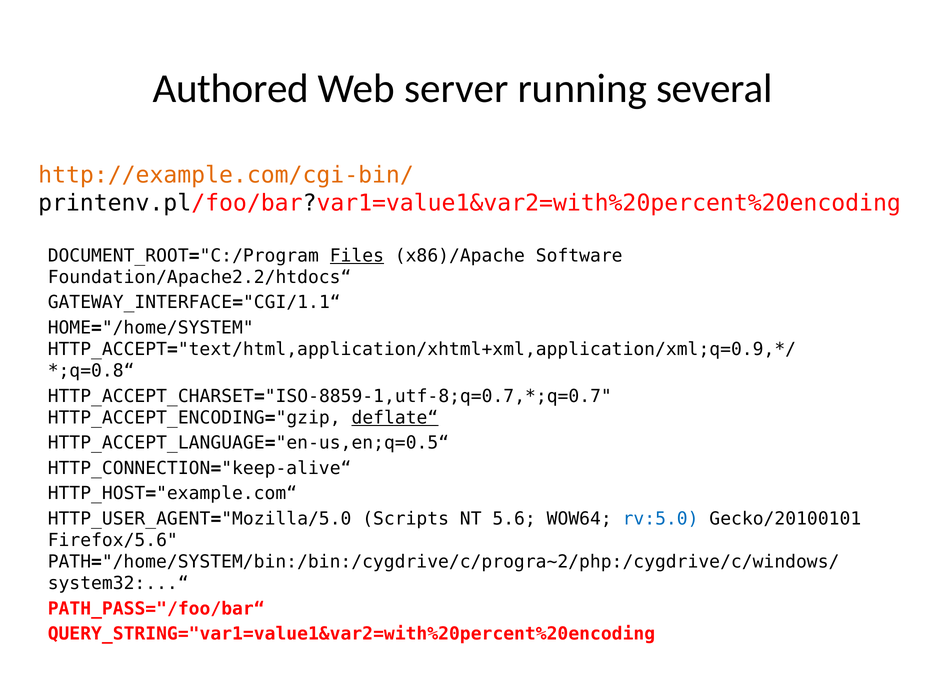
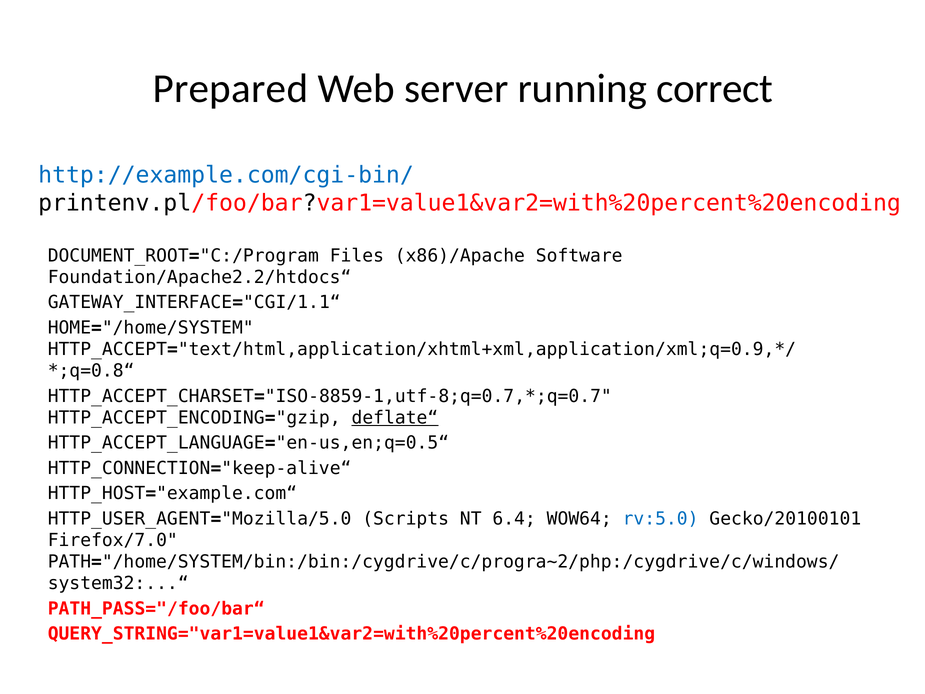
Authored: Authored -> Prepared (230, 88)
several: several -> correct (714, 88)
http://example.com/cgi-bin/ colour: orange -> blue (226, 175)
Files underline: present -> none (357, 256)
5.6: 5.6 -> 6.4 (514, 518)
Firefox/5.6: Firefox/5.6 -> Firefox/7.0 (113, 540)
